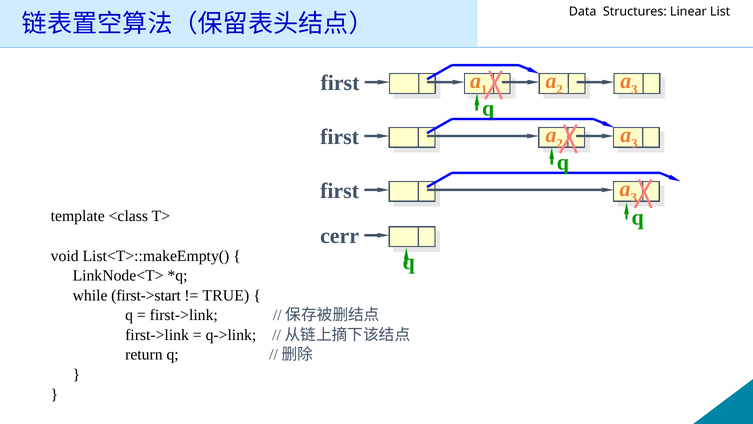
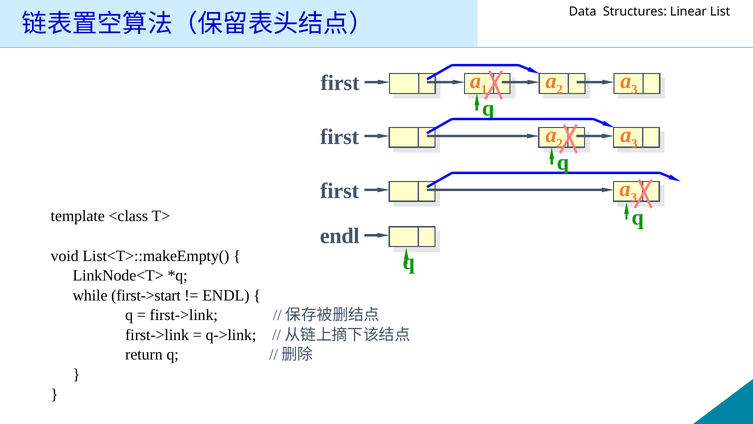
cerr: cerr -> endl (340, 236)
TRUE: TRUE -> ENDL (226, 295)
